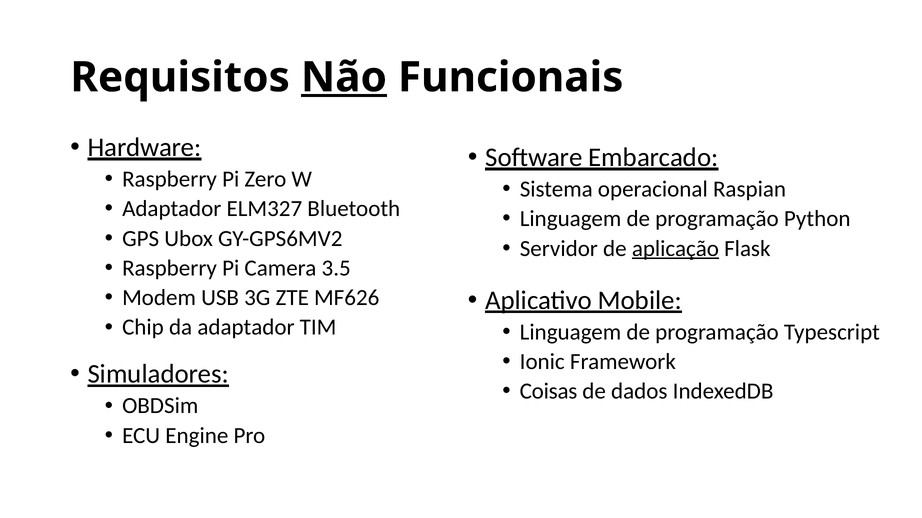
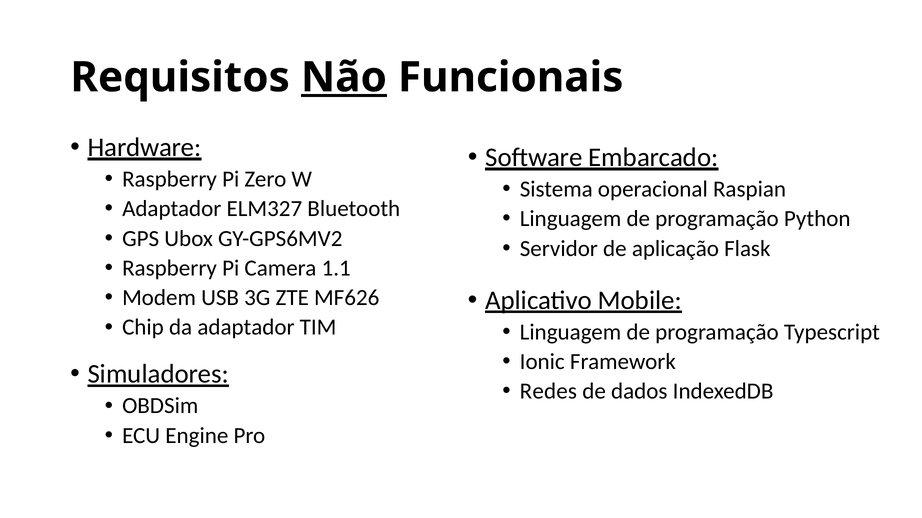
aplicação underline: present -> none (675, 249)
3.5: 3.5 -> 1.1 (336, 268)
Coisas: Coisas -> Redes (548, 392)
